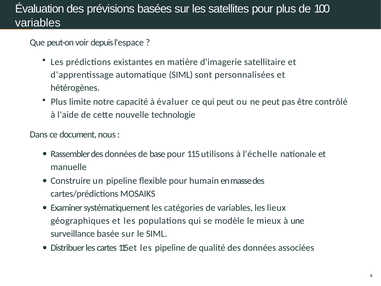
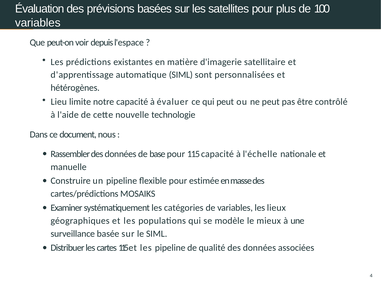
Plus: Plus -> Lieu (59, 102)
115 utilisons: utilisons -> capacité (217, 154)
humain: humain -> estimée (204, 181)
